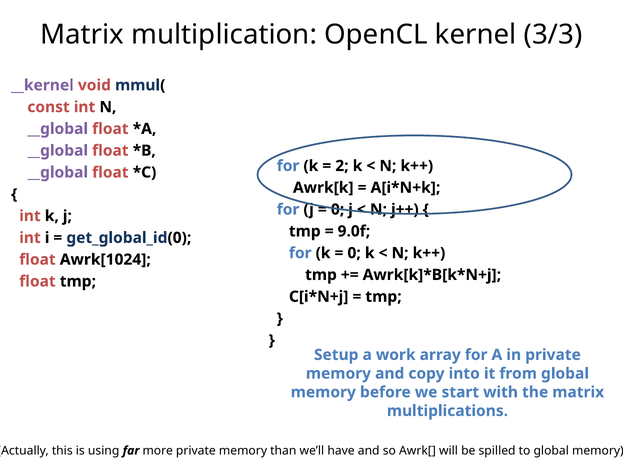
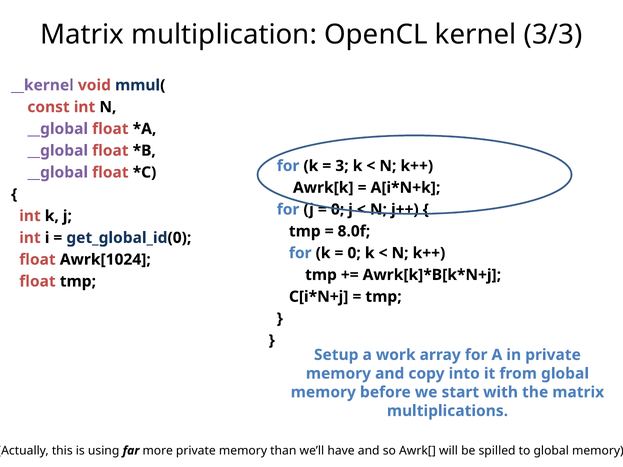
2: 2 -> 3 (342, 166)
9.0f: 9.0f -> 8.0f (354, 231)
